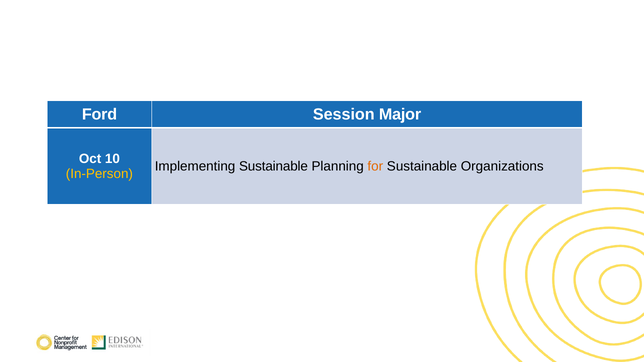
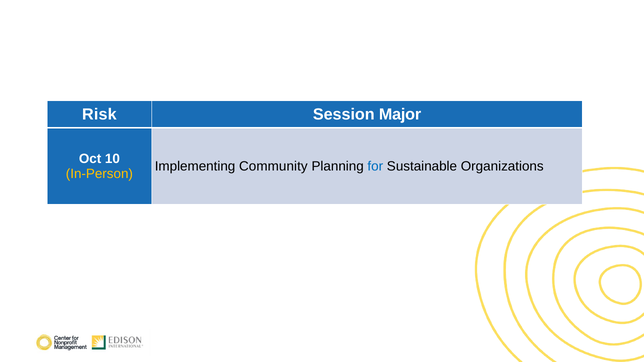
Ford: Ford -> Risk (99, 115)
Implementing Sustainable: Sustainable -> Community (273, 166)
for colour: orange -> blue (375, 166)
